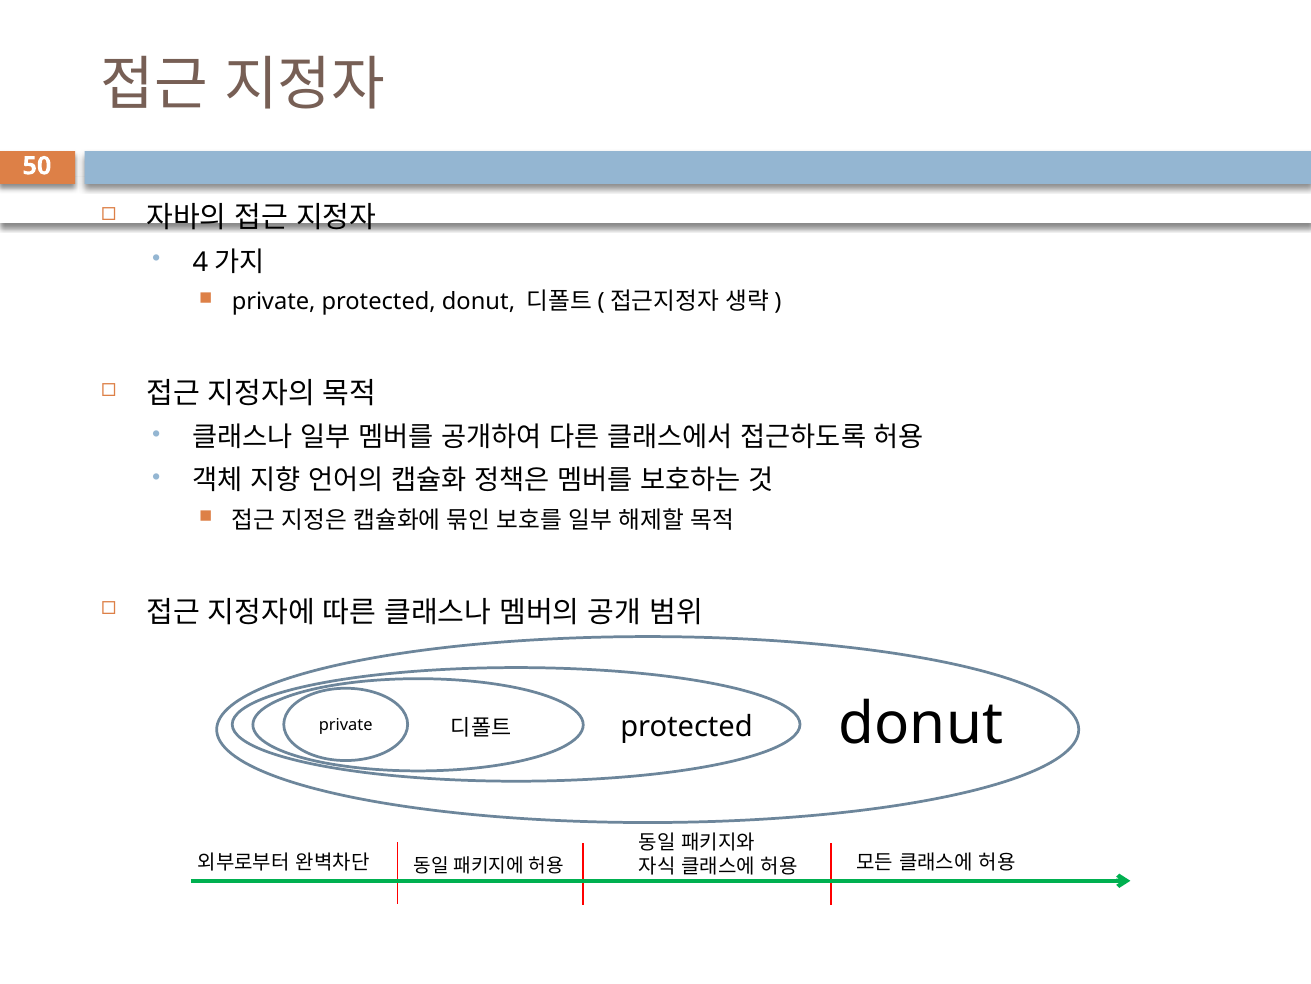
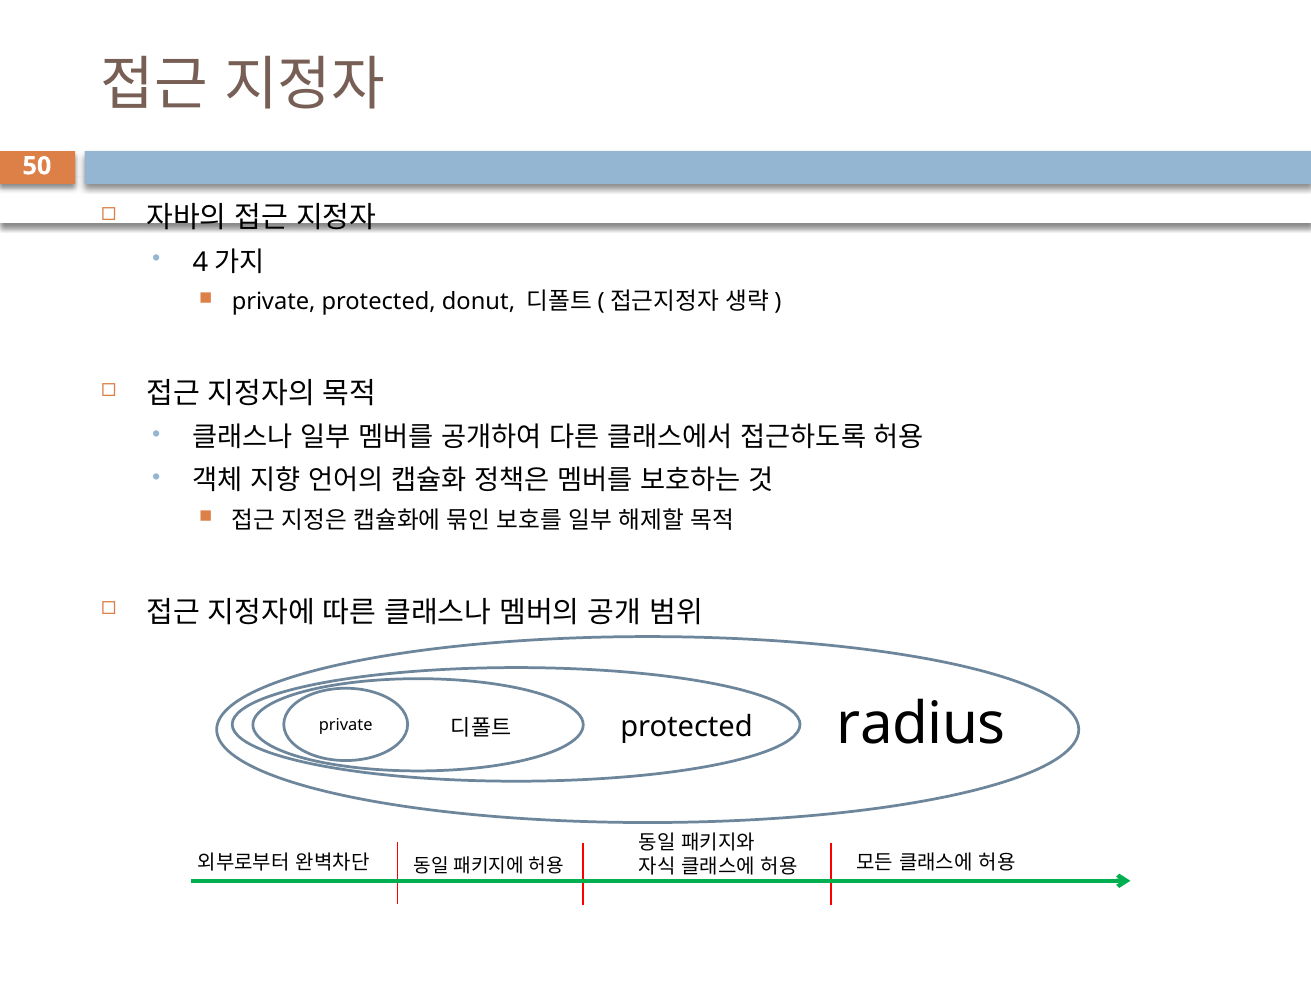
donut: donut -> radius (921, 724)
